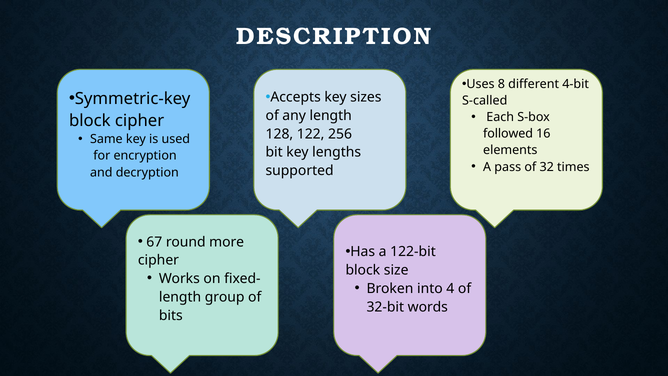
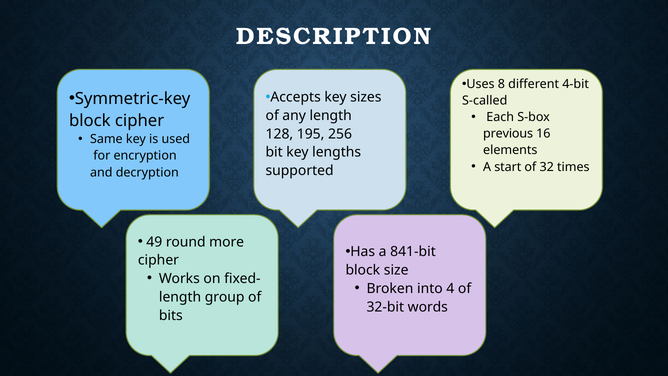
122: 122 -> 195 (311, 134)
followed: followed -> previous (508, 134)
pass: pass -> start (508, 167)
67: 67 -> 49 (154, 242)
122-bit: 122-bit -> 841-bit (413, 252)
